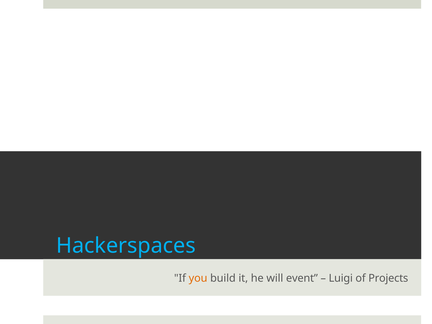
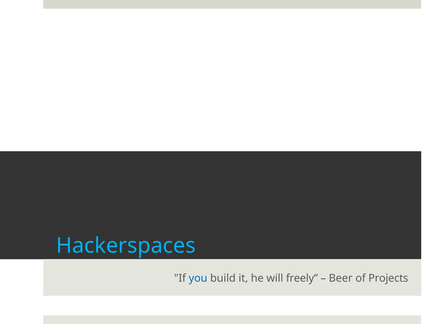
you colour: orange -> blue (198, 278)
event: event -> freely (302, 278)
Luigi: Luigi -> Beer (341, 278)
